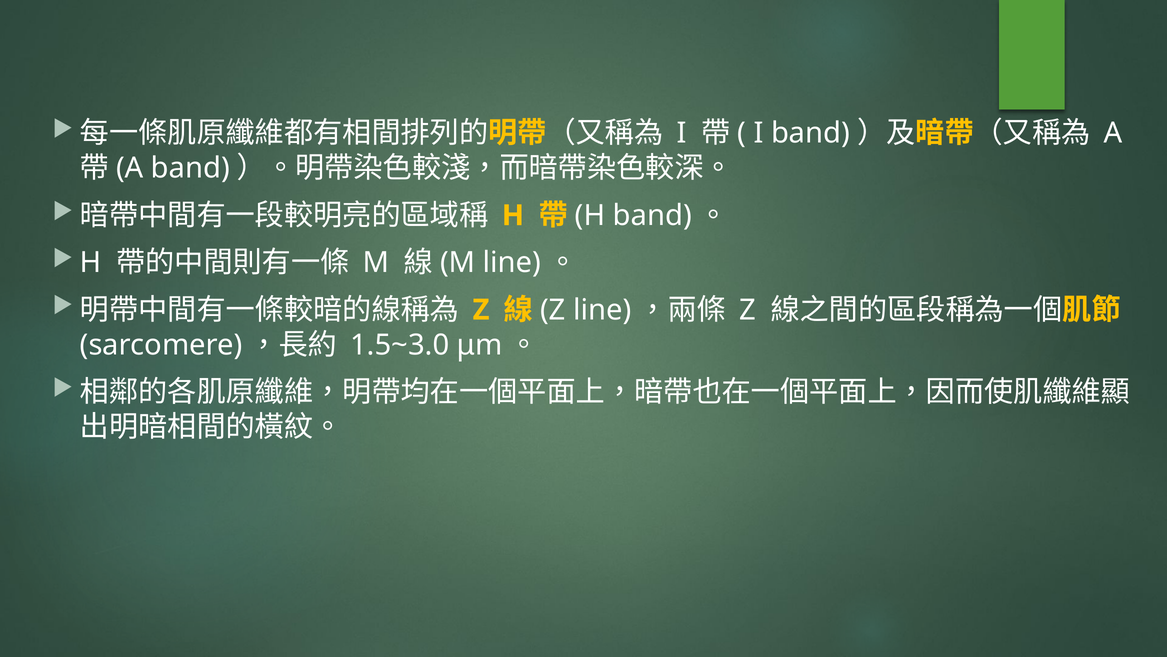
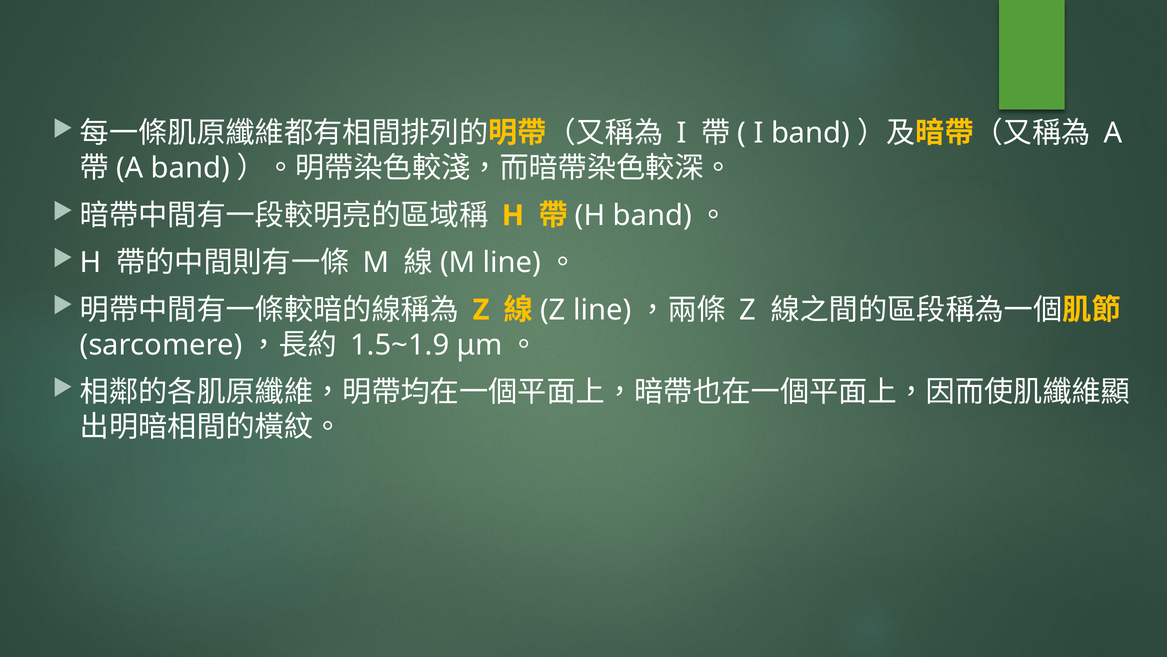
1.5~3.0: 1.5~3.0 -> 1.5~1.9 (400, 345)
